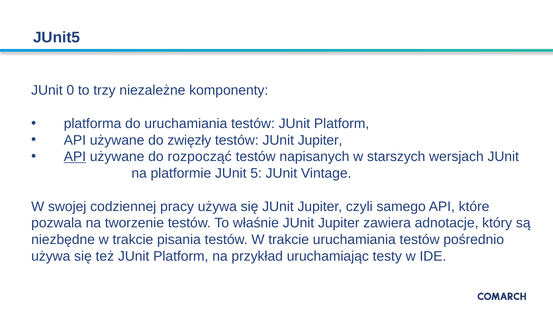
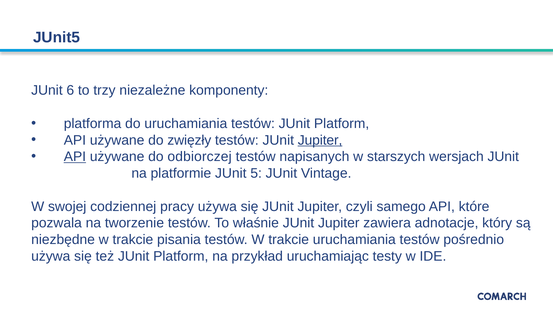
0: 0 -> 6 (70, 90)
Jupiter underline: none -> present (320, 140)
rozpocząć: rozpocząć -> odbiorczej (200, 157)
